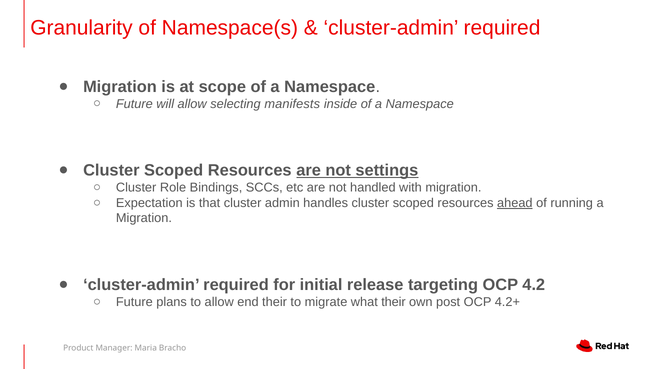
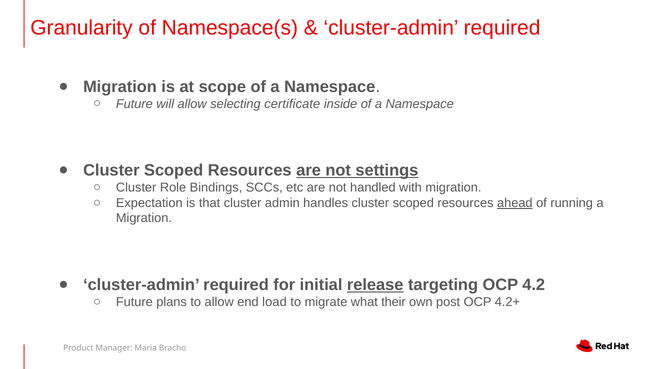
manifests: manifests -> certificate (292, 104)
release underline: none -> present (375, 285)
end their: their -> load (274, 302)
